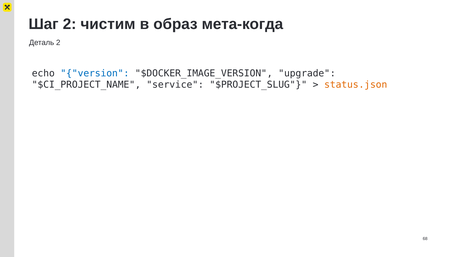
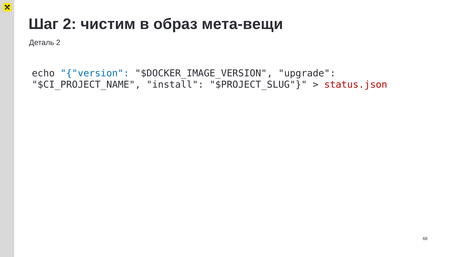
мета-когда: мета-когда -> мета-вещи (242, 24)
service: service -> install (175, 85)
status.json colour: orange -> red (356, 85)
